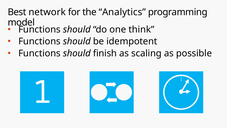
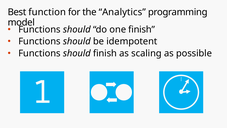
network: network -> function (47, 12)
one think: think -> finish (142, 29)
